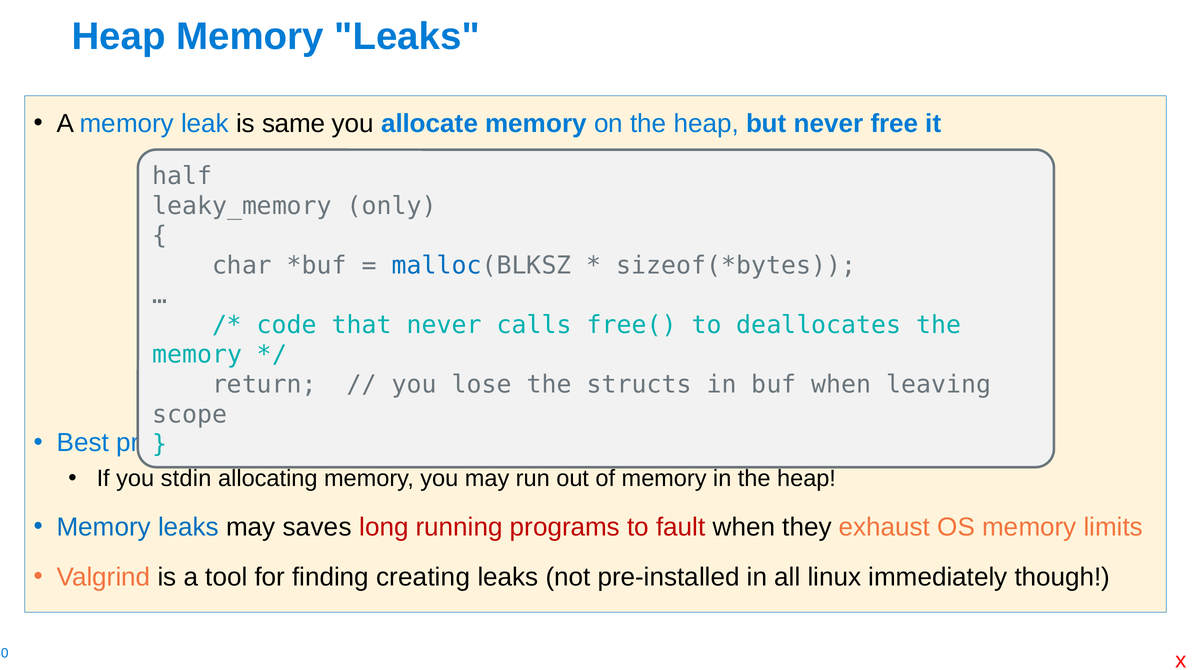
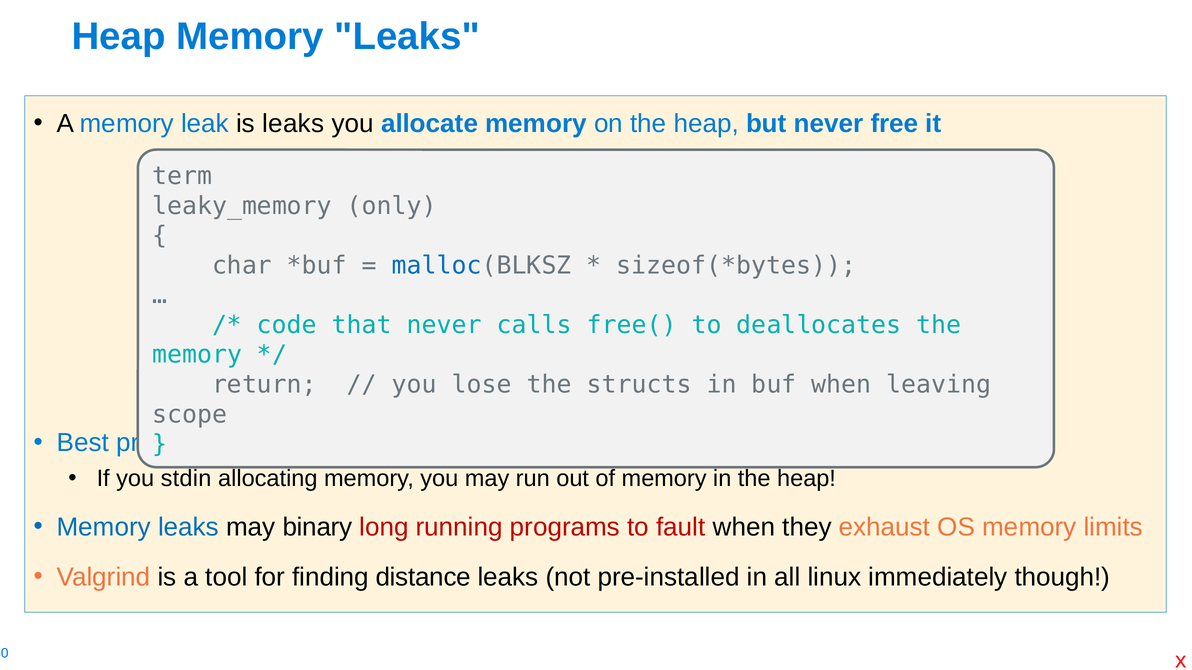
is same: same -> leaks (293, 124)
half: half -> term (182, 176)
saves: saves -> binary (317, 528)
creating: creating -> distance (423, 578)
